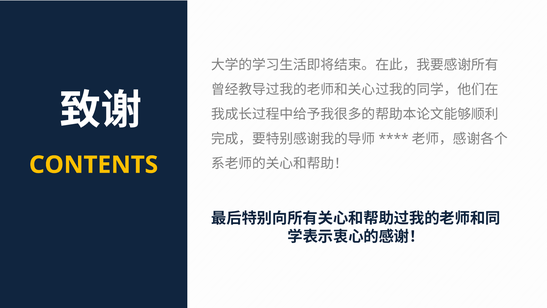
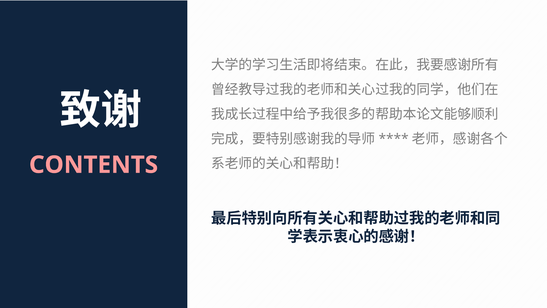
CONTENTS colour: yellow -> pink (94, 165)
